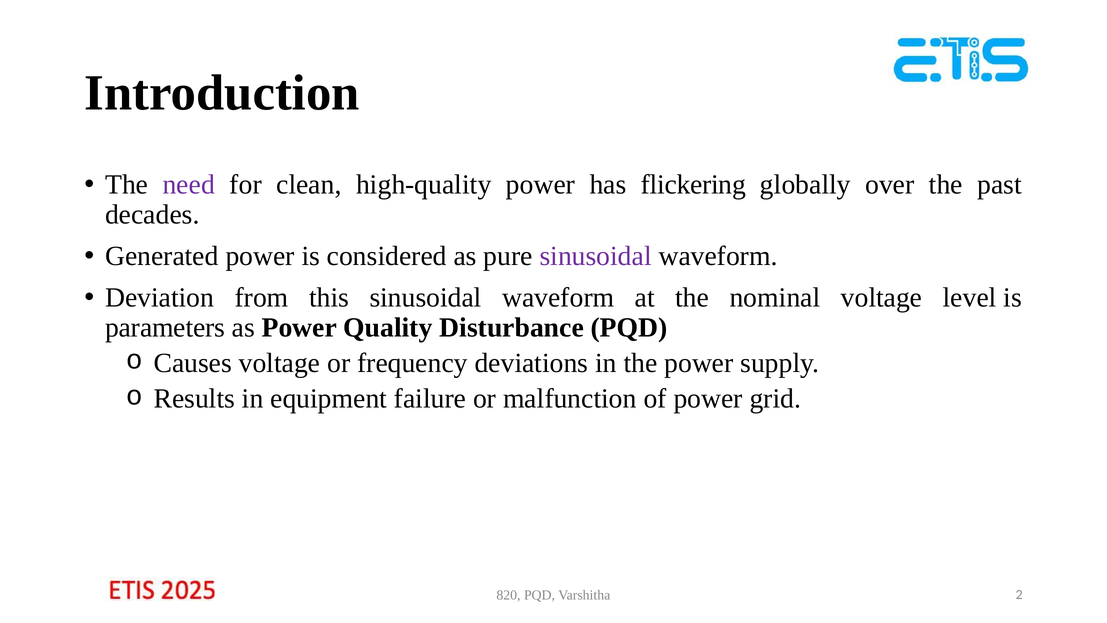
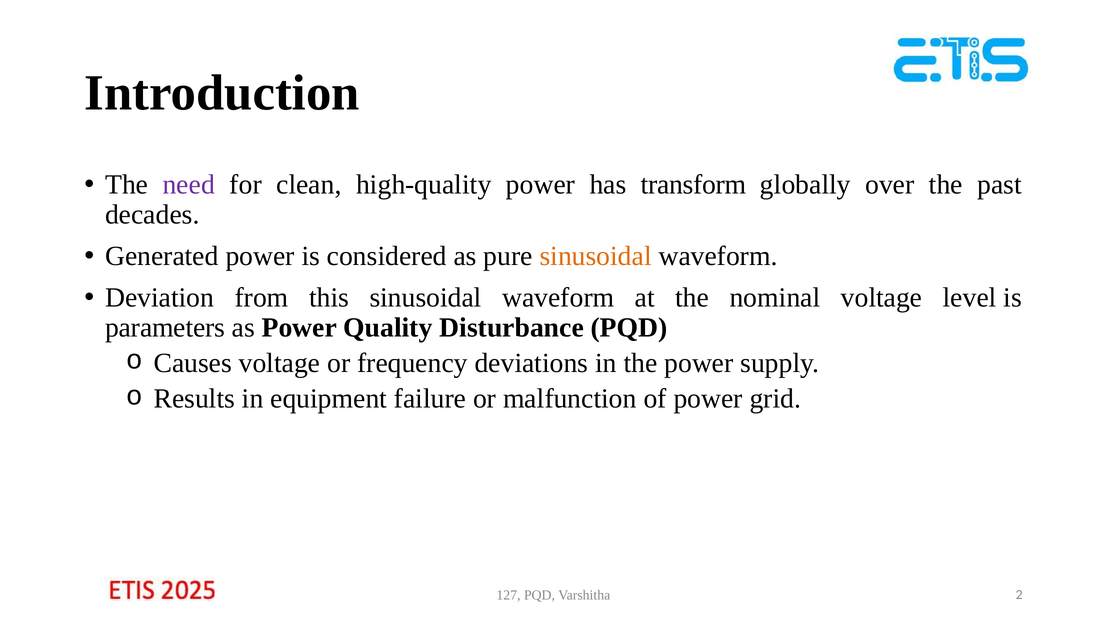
flickering: flickering -> transform (693, 185)
sinusoidal colour: purple -> orange (596, 256)
820: 820 -> 127 (508, 595)
